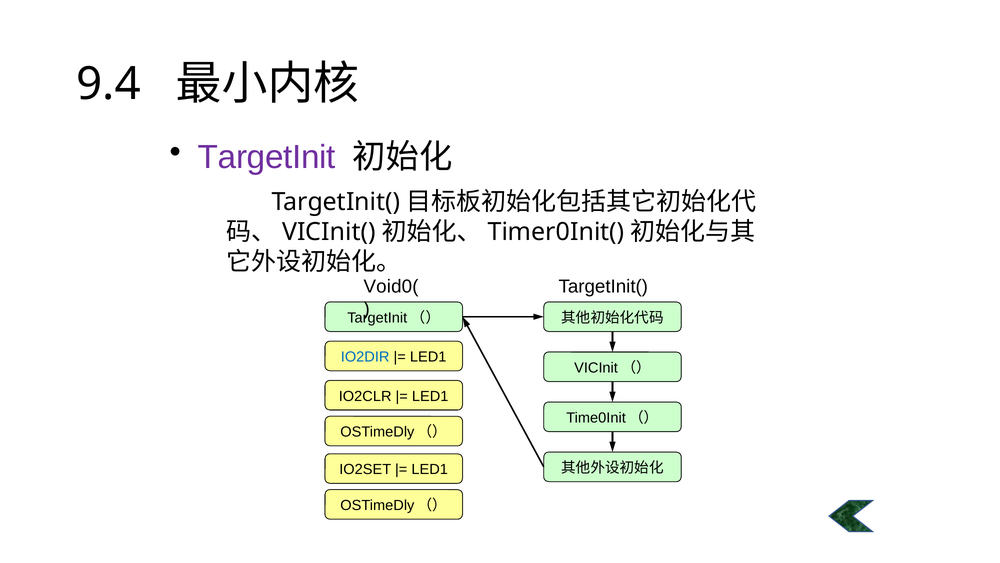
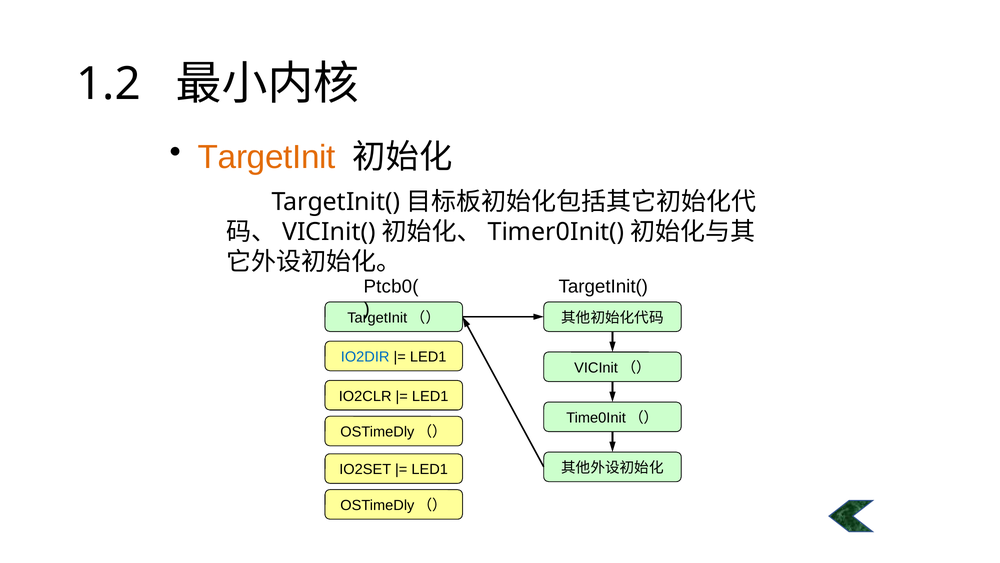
9.4: 9.4 -> 1.2 (109, 84)
TargetInit colour: purple -> orange (267, 157)
Void0(: Void0( -> Ptcb0( (391, 286)
